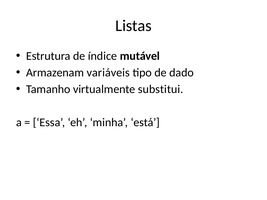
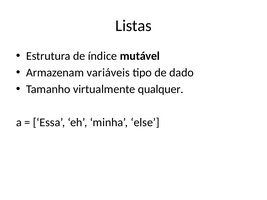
substitui: substitui -> qualquer (161, 89)
está: está -> else (145, 122)
